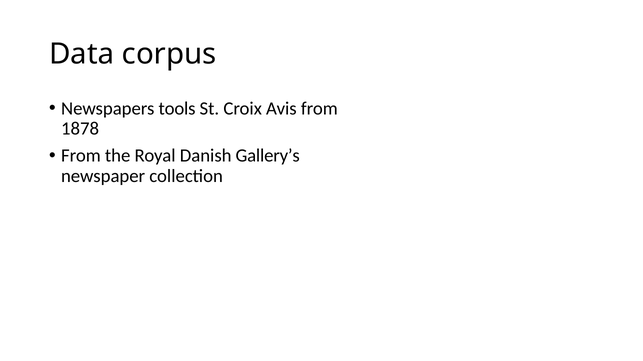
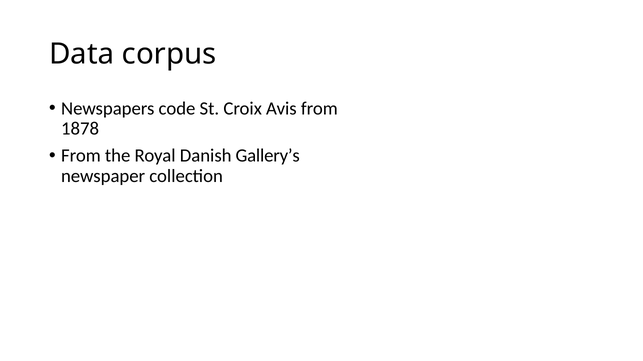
tools: tools -> code (177, 109)
